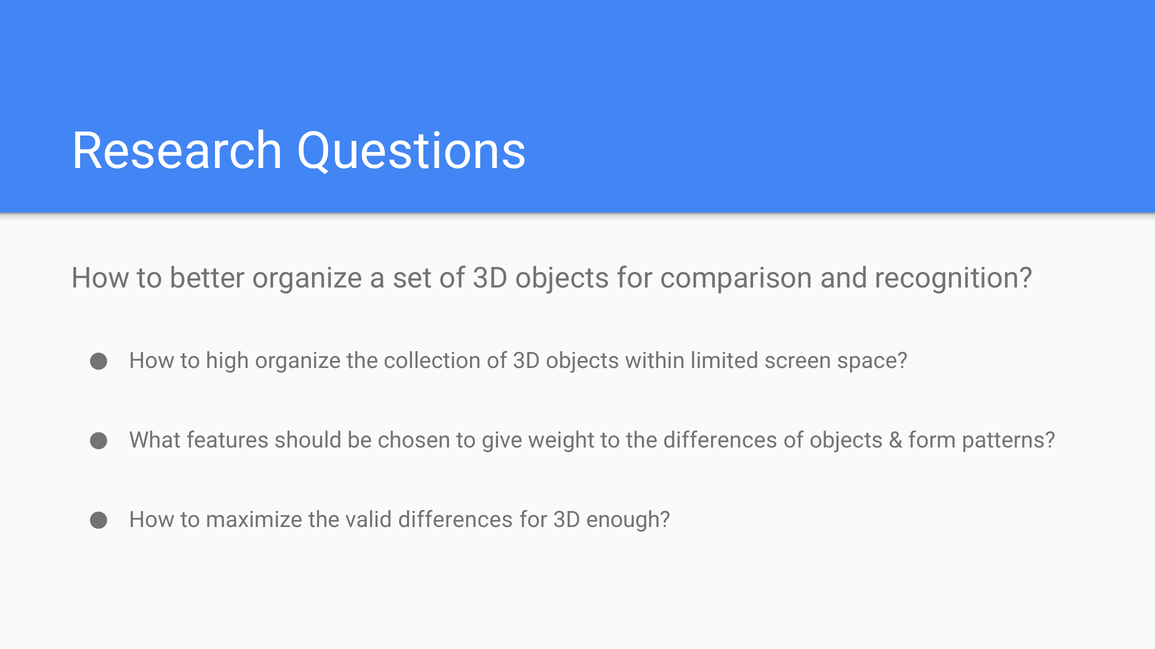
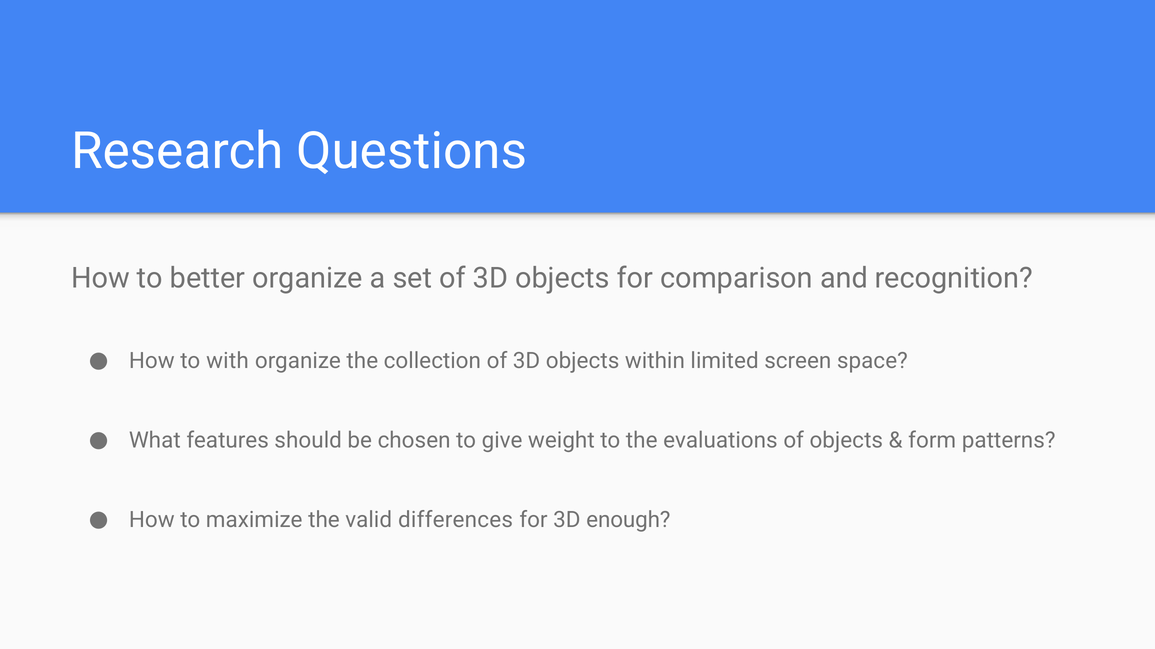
high: high -> with (227, 361)
the differences: differences -> evaluations (720, 441)
